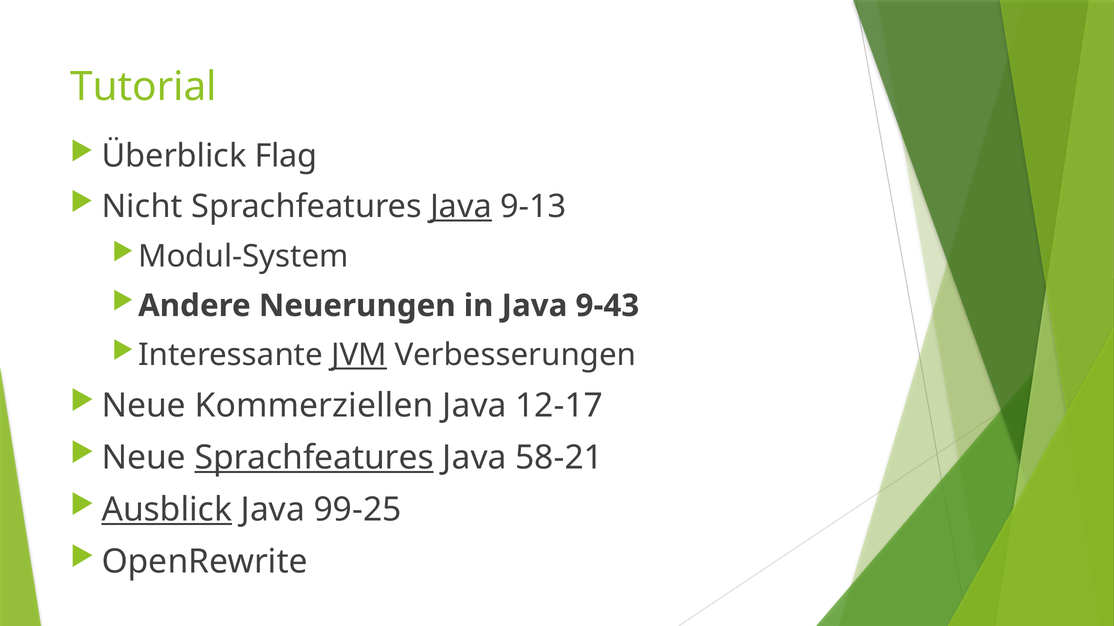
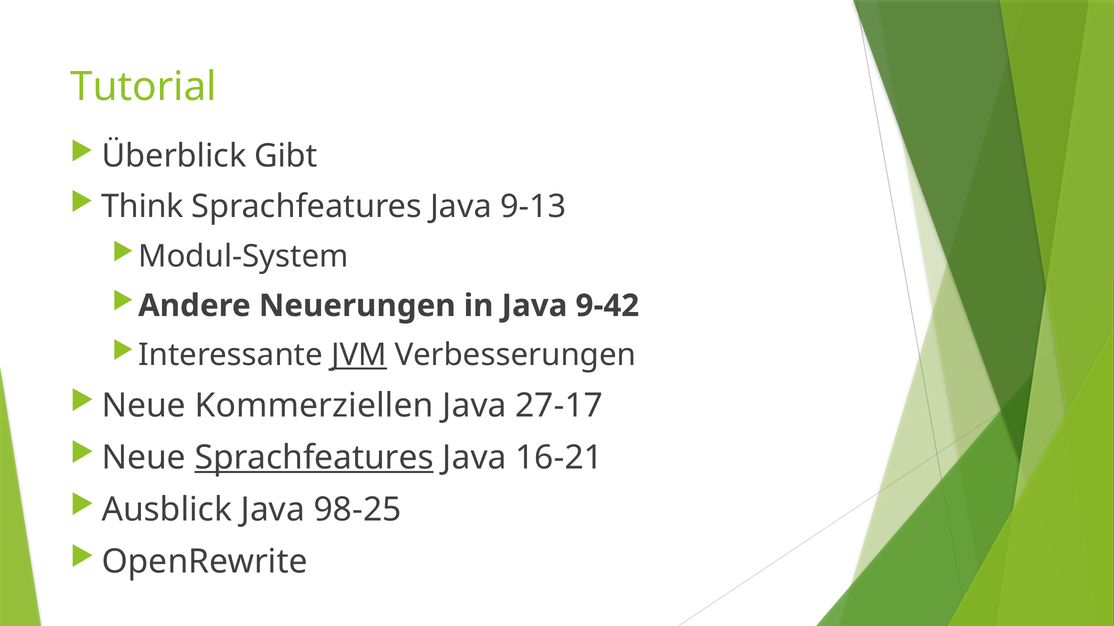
Flag: Flag -> Gibt (286, 156)
Nicht: Nicht -> Think (142, 207)
Java underline: present -> none (461, 207)
9-43: 9-43 -> 9-42 (607, 306)
12-17: 12-17 -> 27-17 (559, 406)
58-21: 58-21 -> 16-21 (559, 458)
Ausblick underline: present -> none (167, 510)
99-25: 99-25 -> 98-25 (358, 510)
